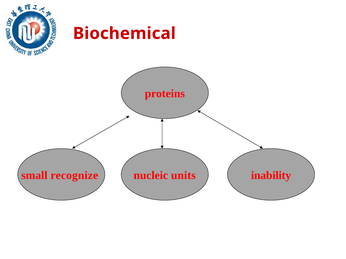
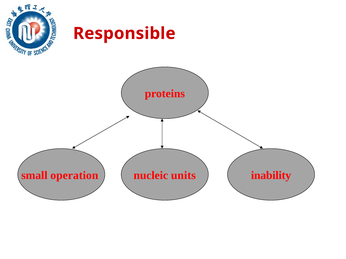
Biochemical: Biochemical -> Responsible (124, 33)
recognize: recognize -> operation (74, 176)
